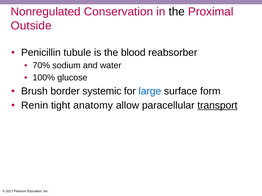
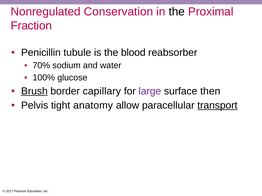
Outside: Outside -> Fraction (31, 26)
Brush underline: none -> present (34, 91)
systemic: systemic -> capillary (102, 91)
large colour: blue -> purple (150, 91)
form: form -> then (210, 91)
Renin: Renin -> Pelvis (35, 106)
